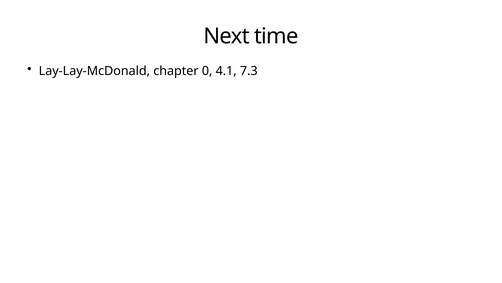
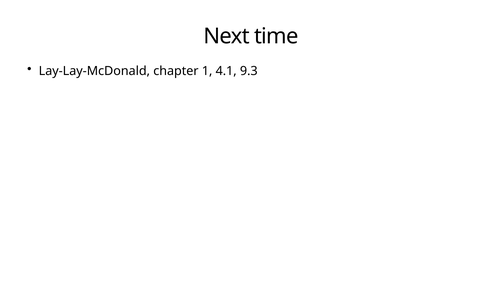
0: 0 -> 1 (207, 71)
7.3: 7.3 -> 9.3 (249, 71)
